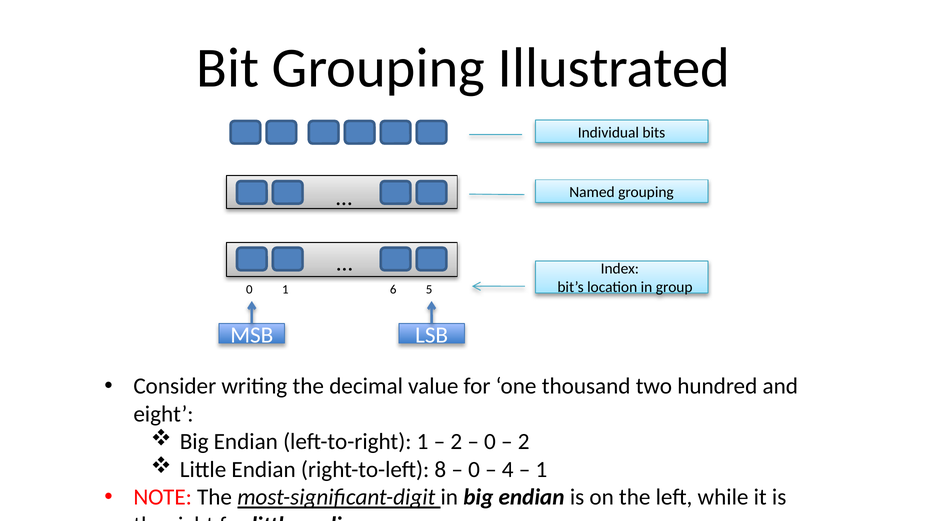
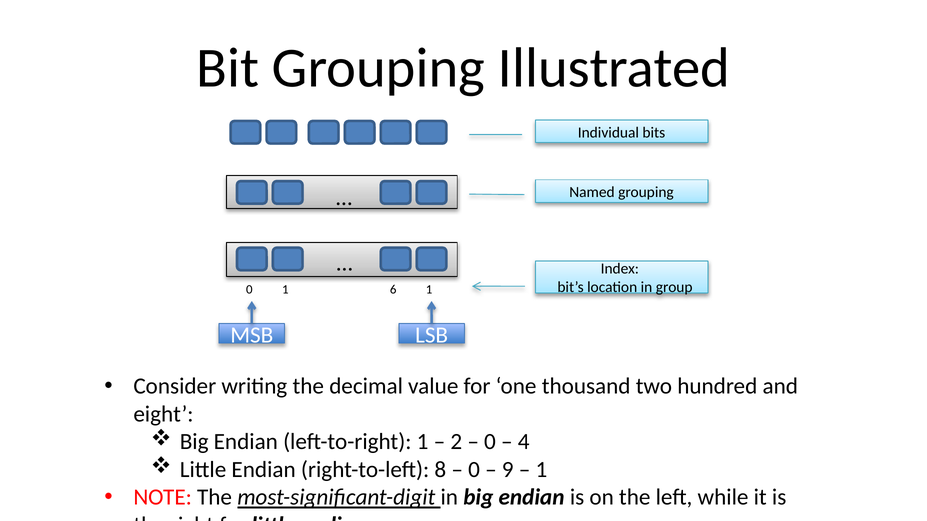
6 5: 5 -> 1 (429, 290)
2: 2 -> 4 (524, 442)
4: 4 -> 9 (508, 470)
